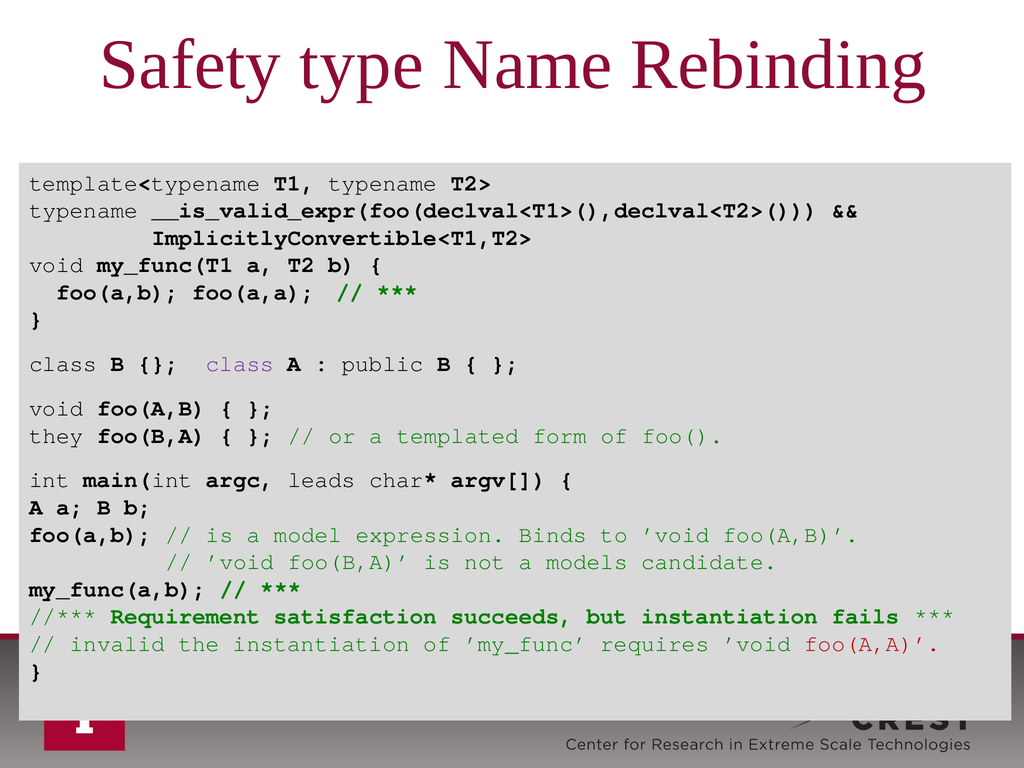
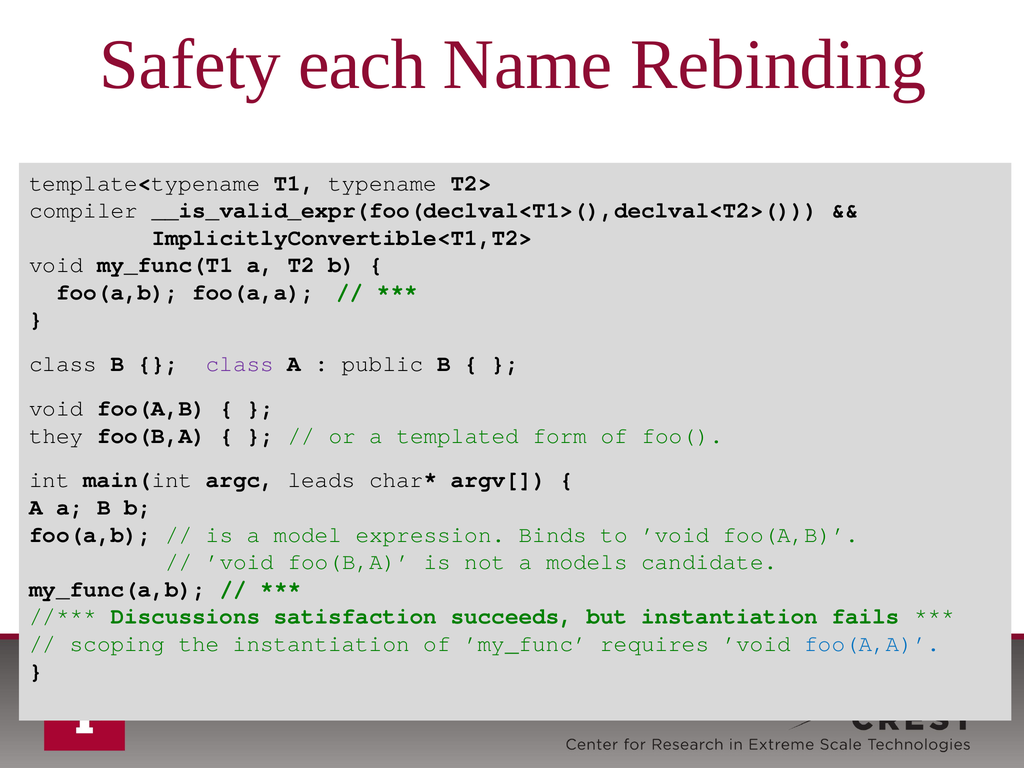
type: type -> each (362, 65)
typename: typename -> compiler (83, 210)
Requirement: Requirement -> Discussions (185, 616)
invalid: invalid -> scoping (117, 644)
foo(A,A colour: red -> blue (872, 644)
